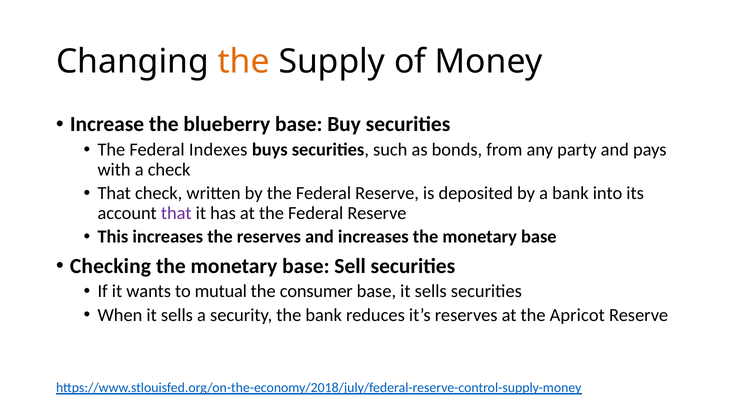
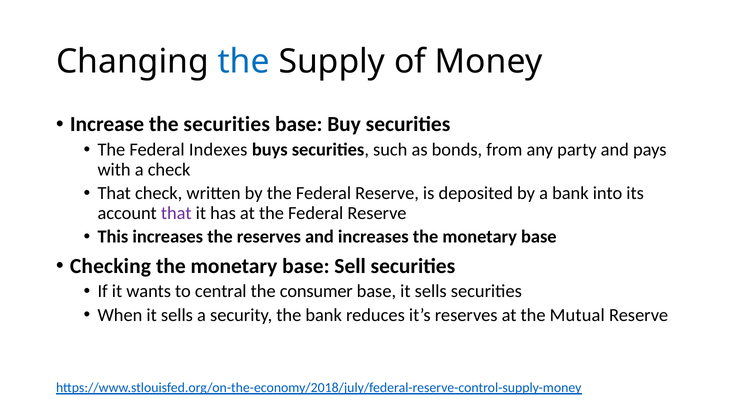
the colour: orange -> blue (244, 62)
the blueberry: blueberry -> securities (227, 124)
mutual: mutual -> central (221, 291)
Apricot: Apricot -> Mutual (577, 315)
